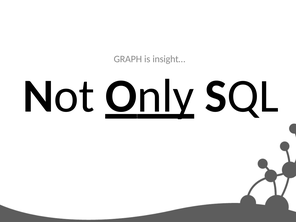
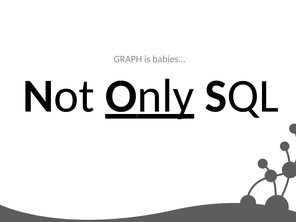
insight…: insight… -> babies… (169, 59)
